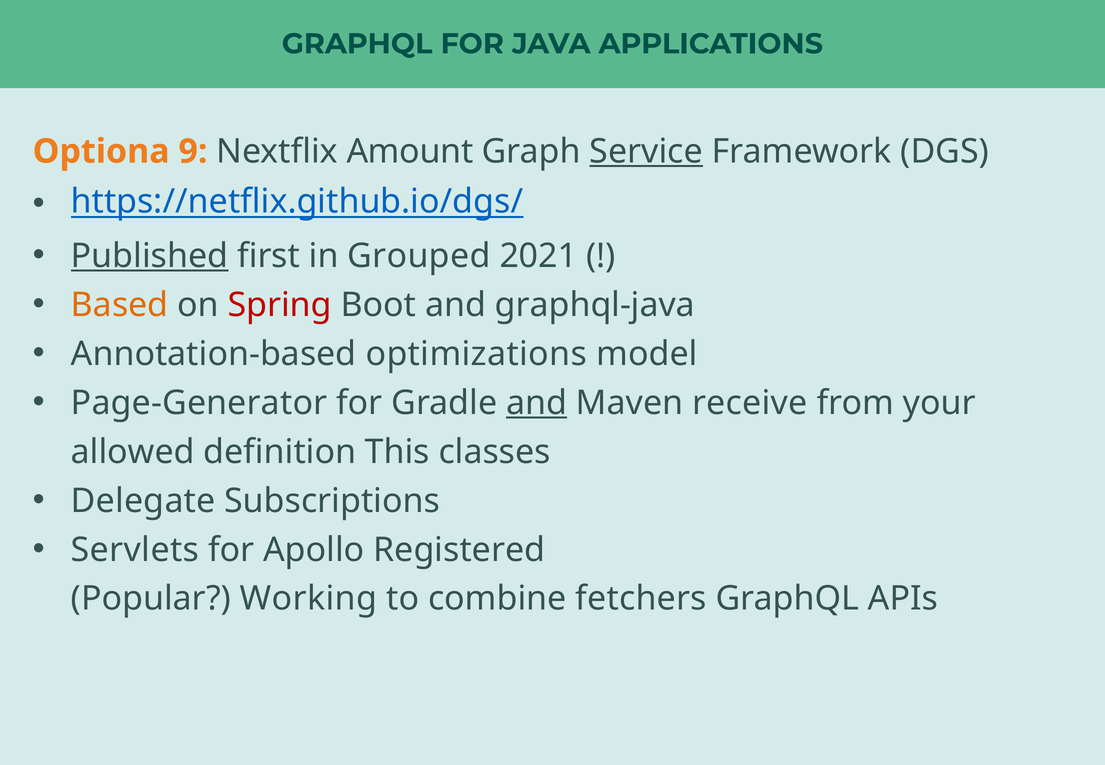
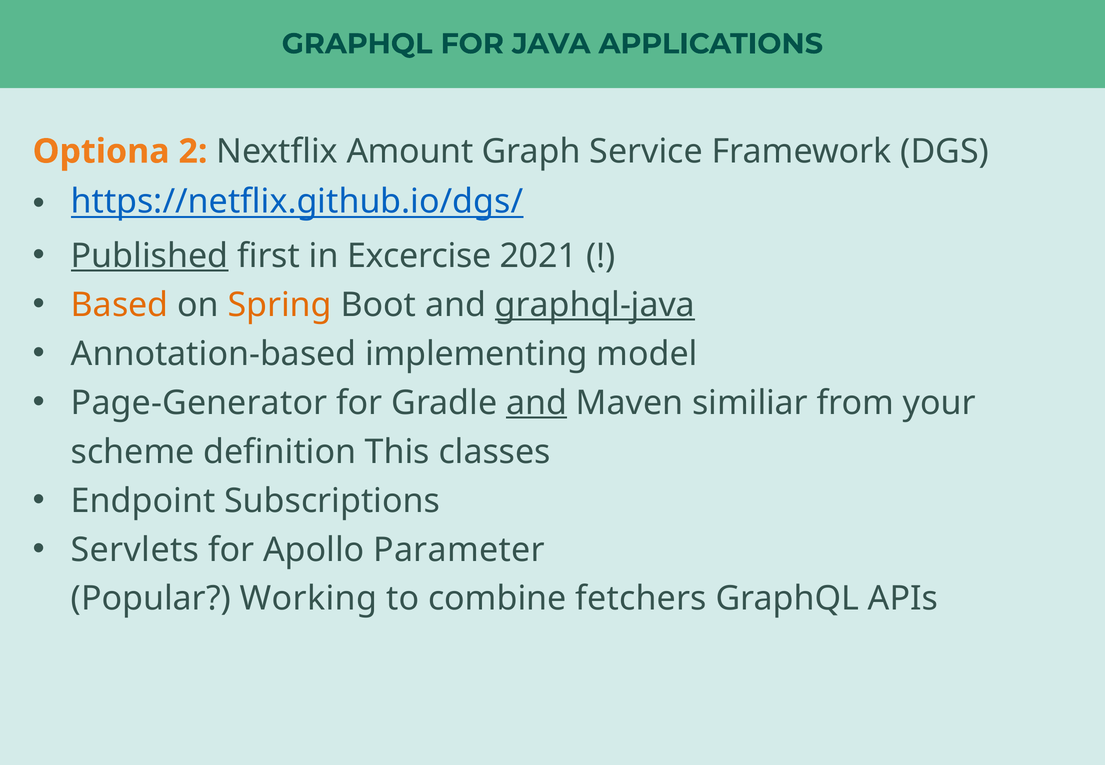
9: 9 -> 2 (193, 151)
Service underline: present -> none (646, 151)
Grouped: Grouped -> Excercise (419, 256)
Spring colour: red -> orange (280, 305)
graphql-java underline: none -> present (595, 305)
optimizations: optimizations -> implementing (477, 354)
receive: receive -> similiar (750, 403)
allowed: allowed -> scheme (133, 452)
Delegate: Delegate -> Endpoint (143, 501)
Registered: Registered -> Parameter (459, 550)
